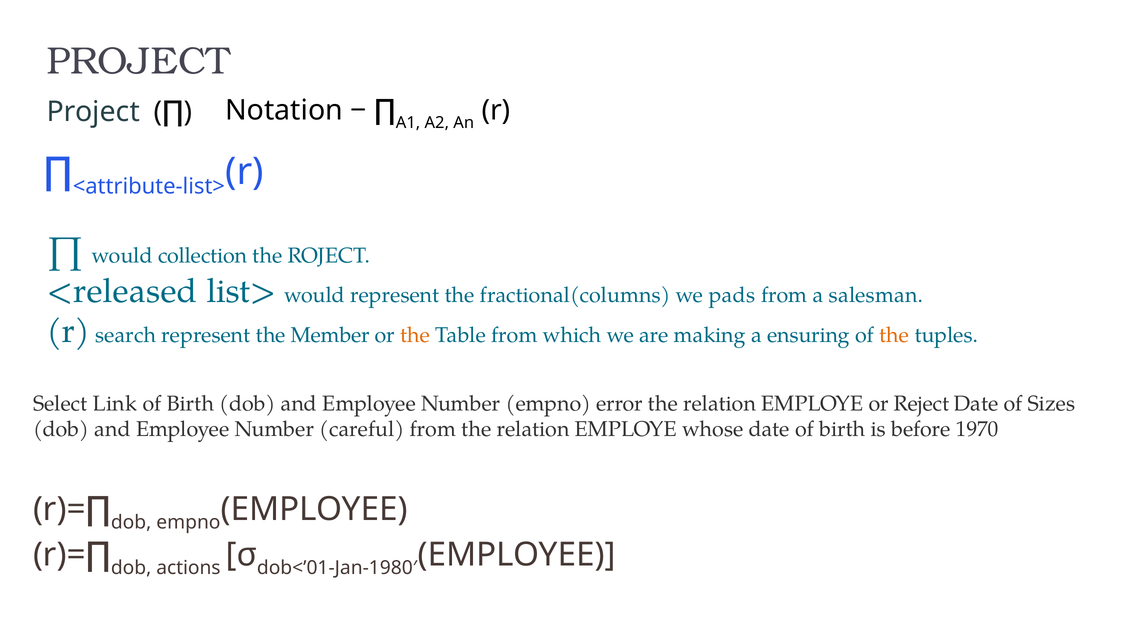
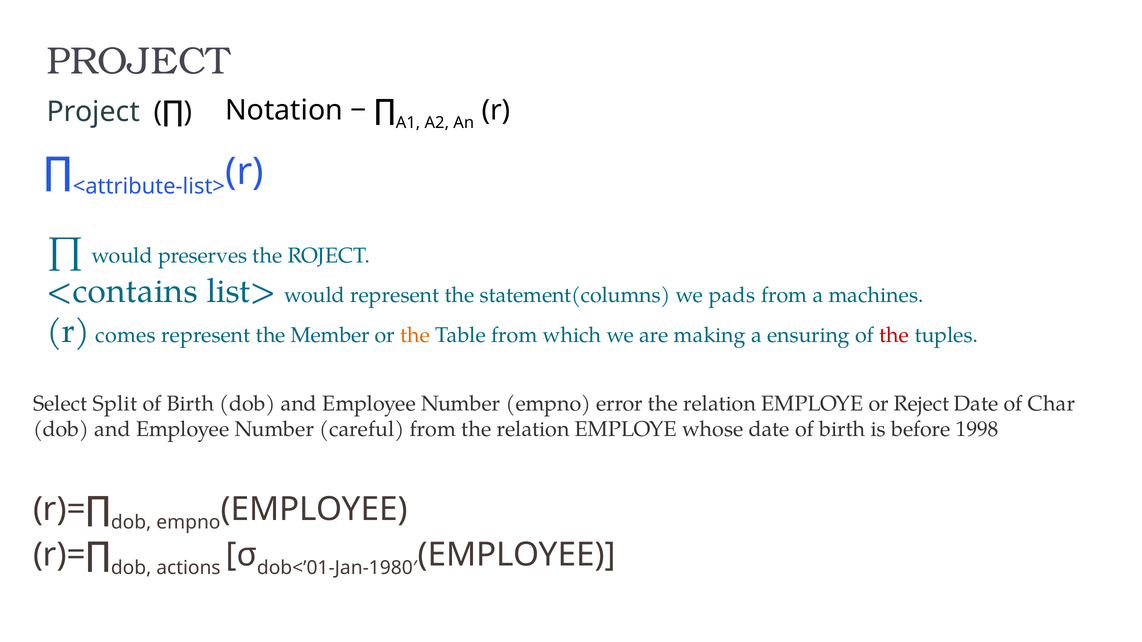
collection: collection -> preserves (203, 256)
<released: <released -> <contains (122, 292)
fractional(columns: fractional(columns -> statement(columns (575, 296)
salesman: salesman -> machines (876, 296)
search: search -> comes (126, 336)
the colour: orange -> red (894, 336)
Link: Link -> Split (115, 404)
Sizes: Sizes -> Char (1051, 404)
1970: 1970 -> 1998 (977, 430)
